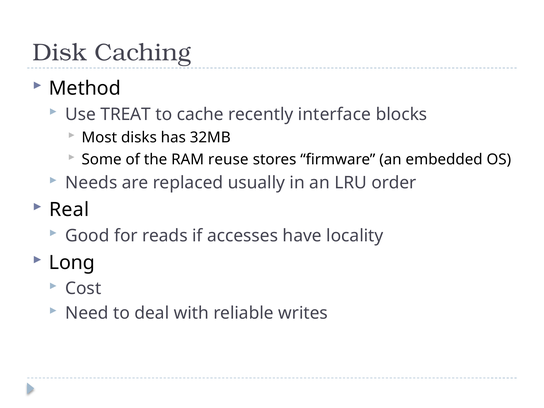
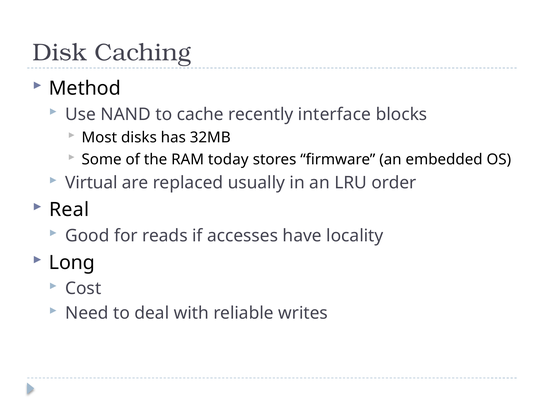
TREAT: TREAT -> NAND (126, 114)
reuse: reuse -> today (228, 159)
Needs: Needs -> Virtual (91, 183)
